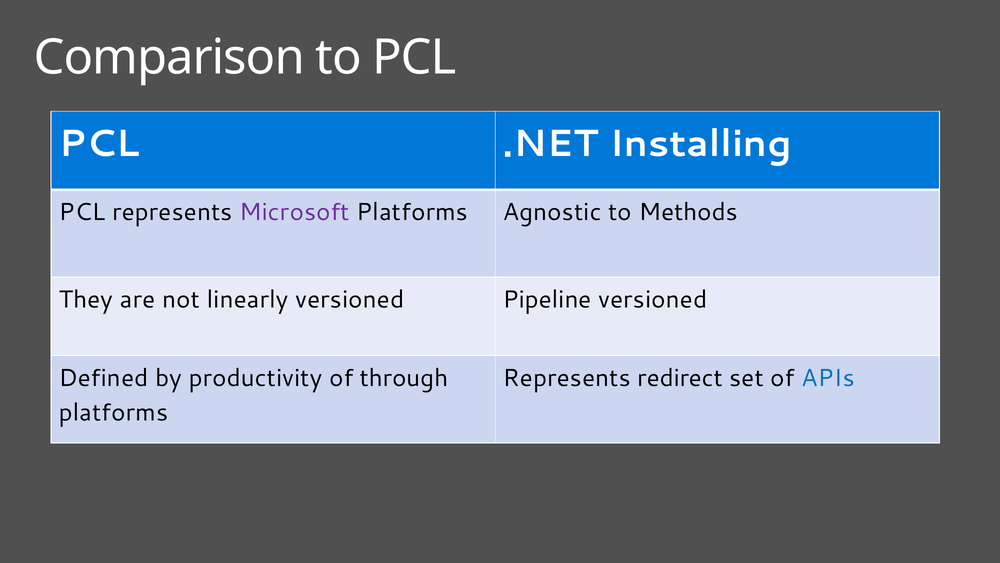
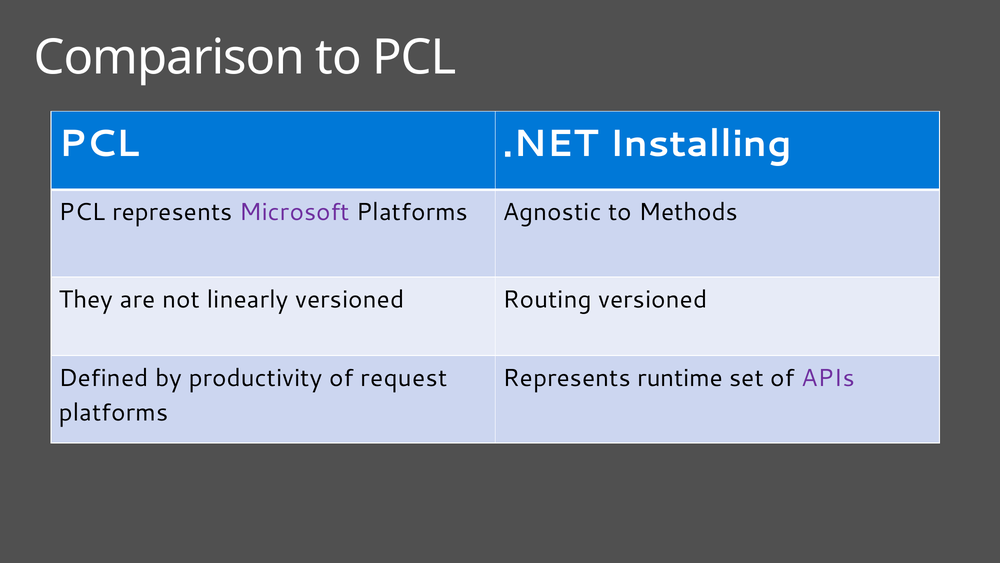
Pipeline: Pipeline -> Routing (547, 299)
through: through -> request (404, 378)
redirect: redirect -> runtime (680, 378)
APIs colour: blue -> purple (828, 378)
